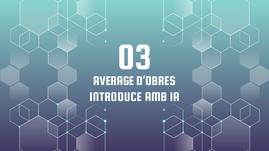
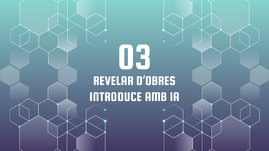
AVERAGE: AVERAGE -> REVELAR (113, 81)
